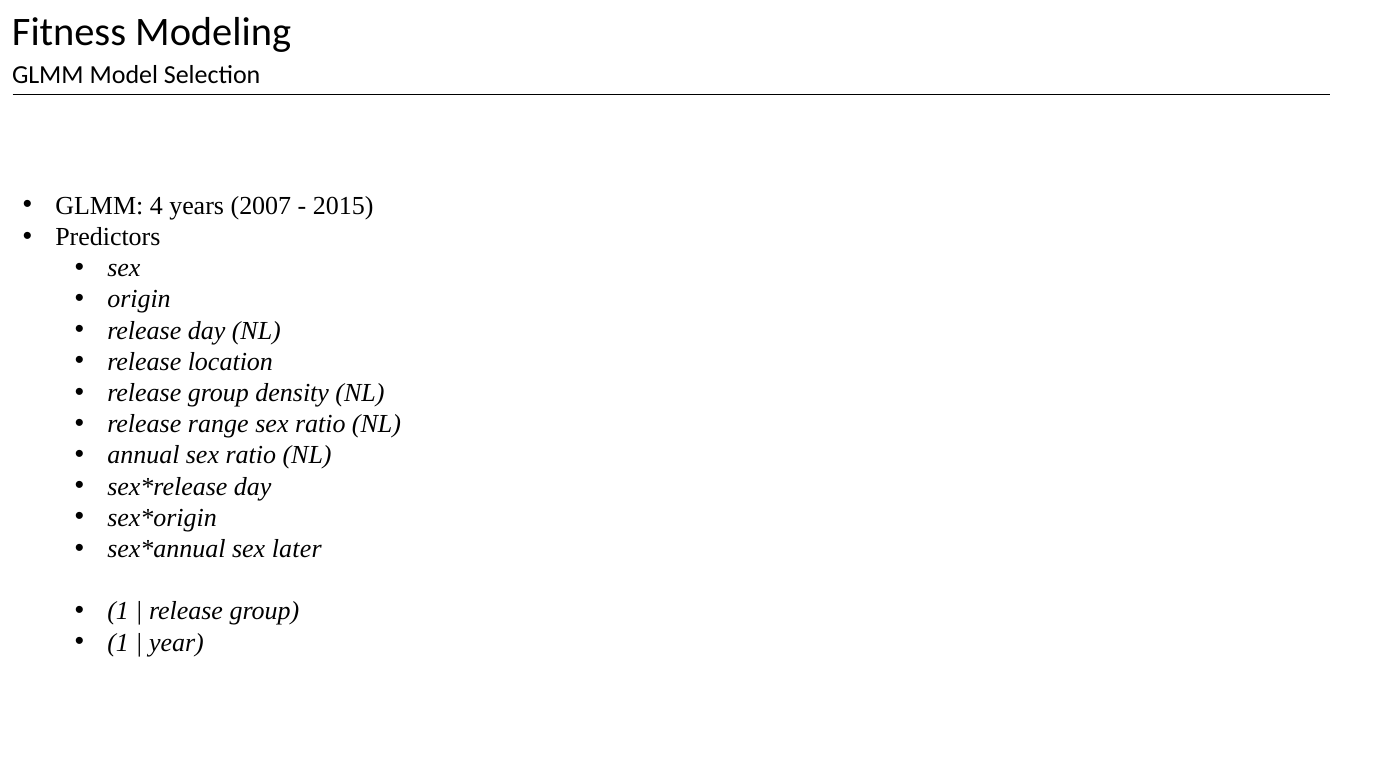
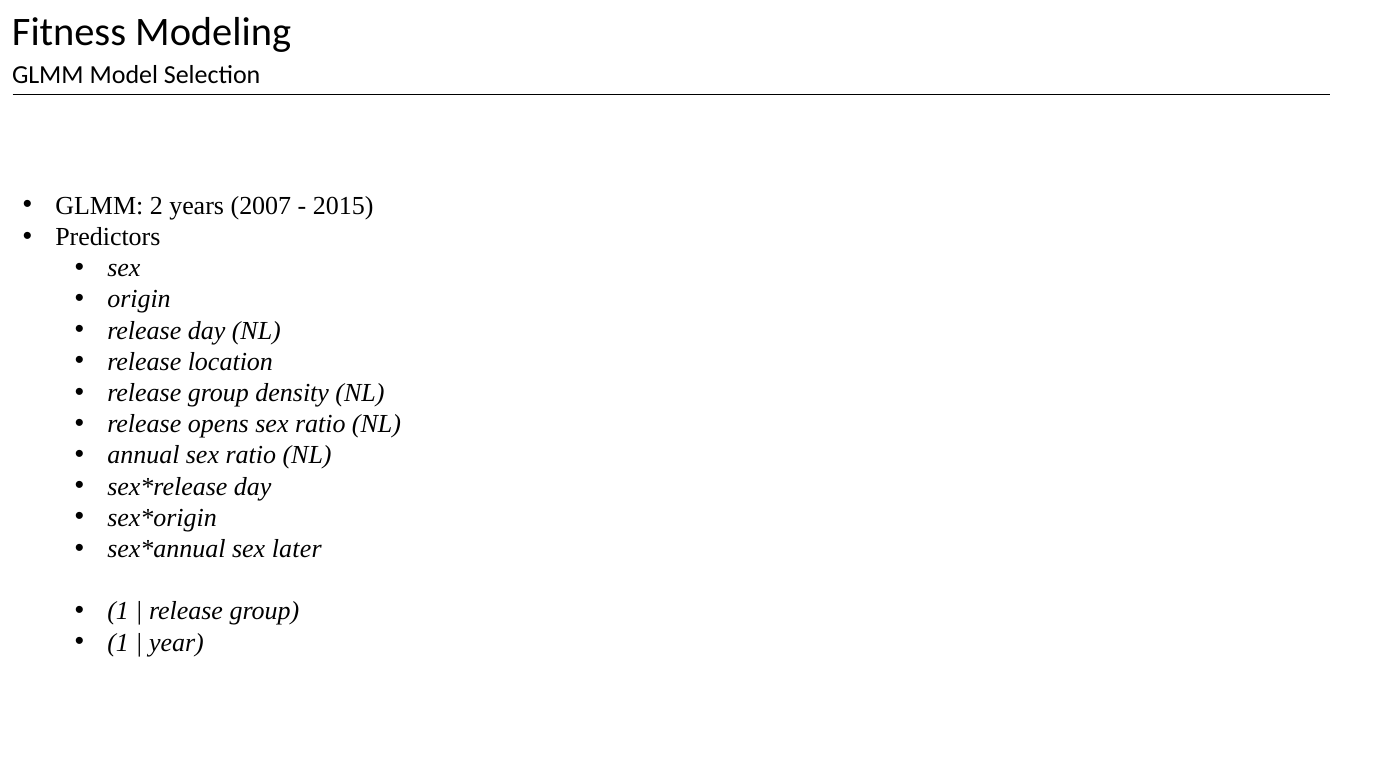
4: 4 -> 2 (156, 206)
range: range -> opens (218, 424)
